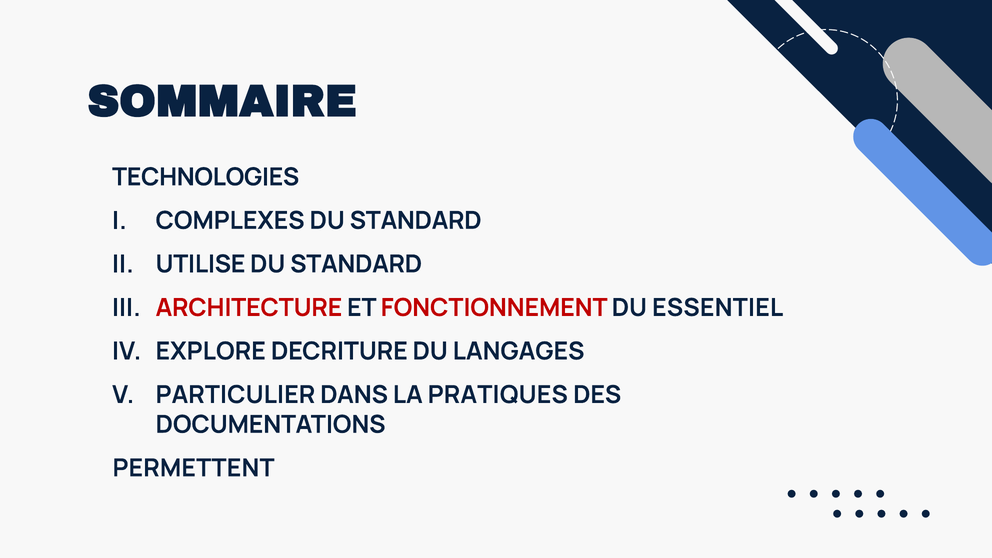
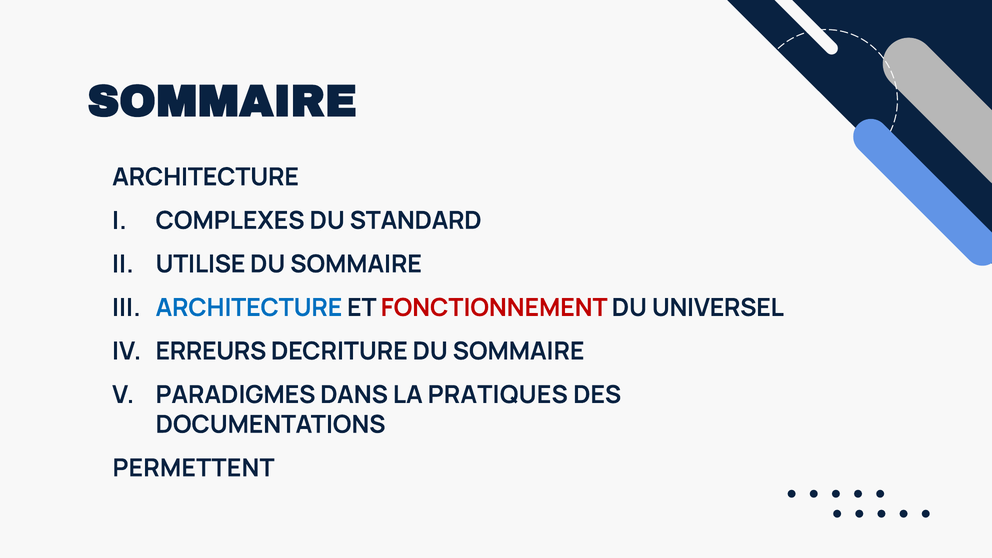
TECHNOLOGIES: TECHNOLOGIES -> ARCHITECTURE (206, 177)
STANDARD: STANDARD -> SOMMAIRE (356, 264)
ARCHITECTURE colour: red -> blue (249, 308)
ESSENTIEL: ESSENTIEL -> UNIVERSEL (718, 308)
EXPLORE: EXPLORE -> ERREURS (211, 351)
DECRITURE DU LANGAGES: LANGAGES -> SOMMAIRE (519, 351)
PARTICULIER: PARTICULIER -> PARADIGMES (236, 395)
